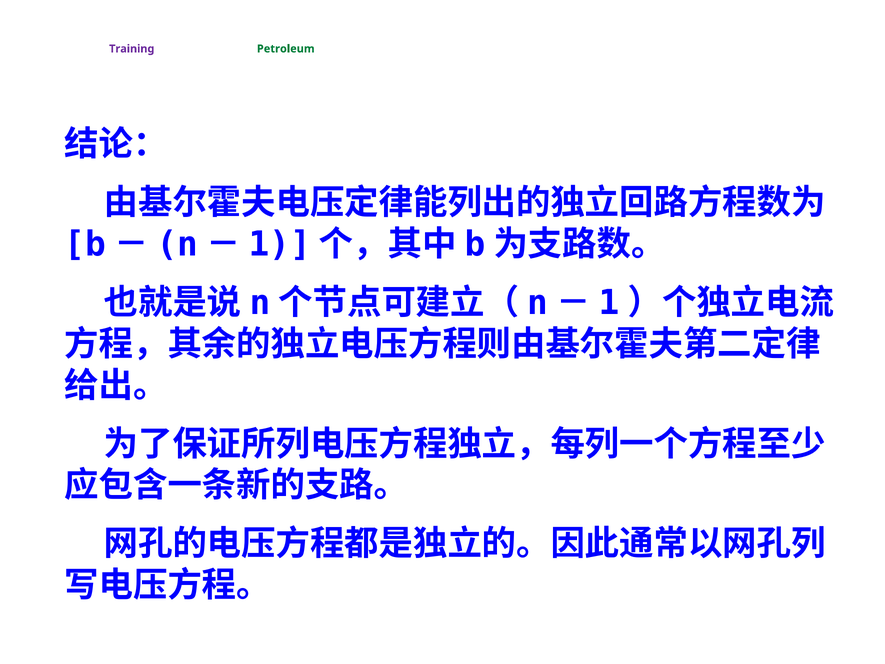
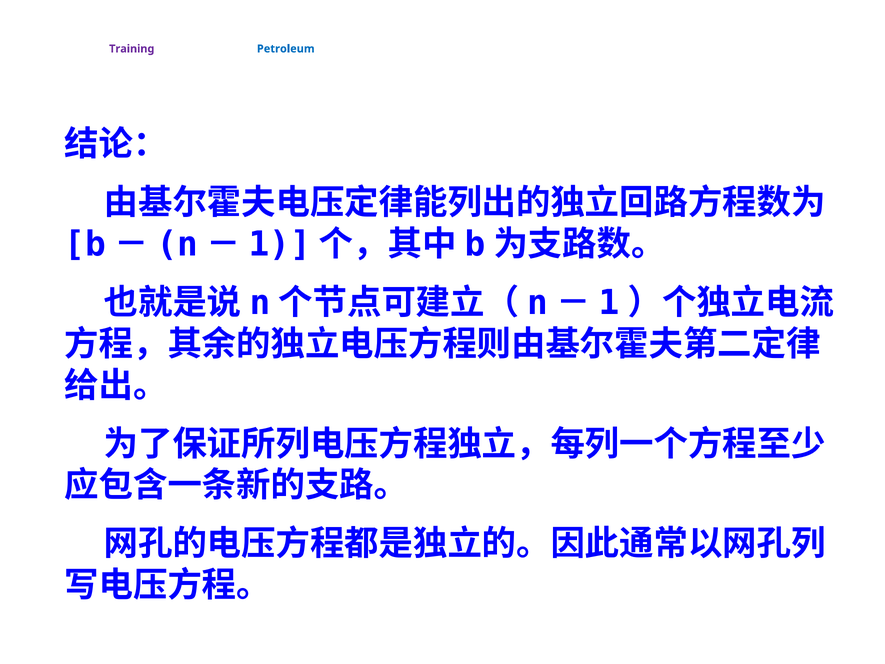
Petroleum colour: green -> blue (286, 49)
